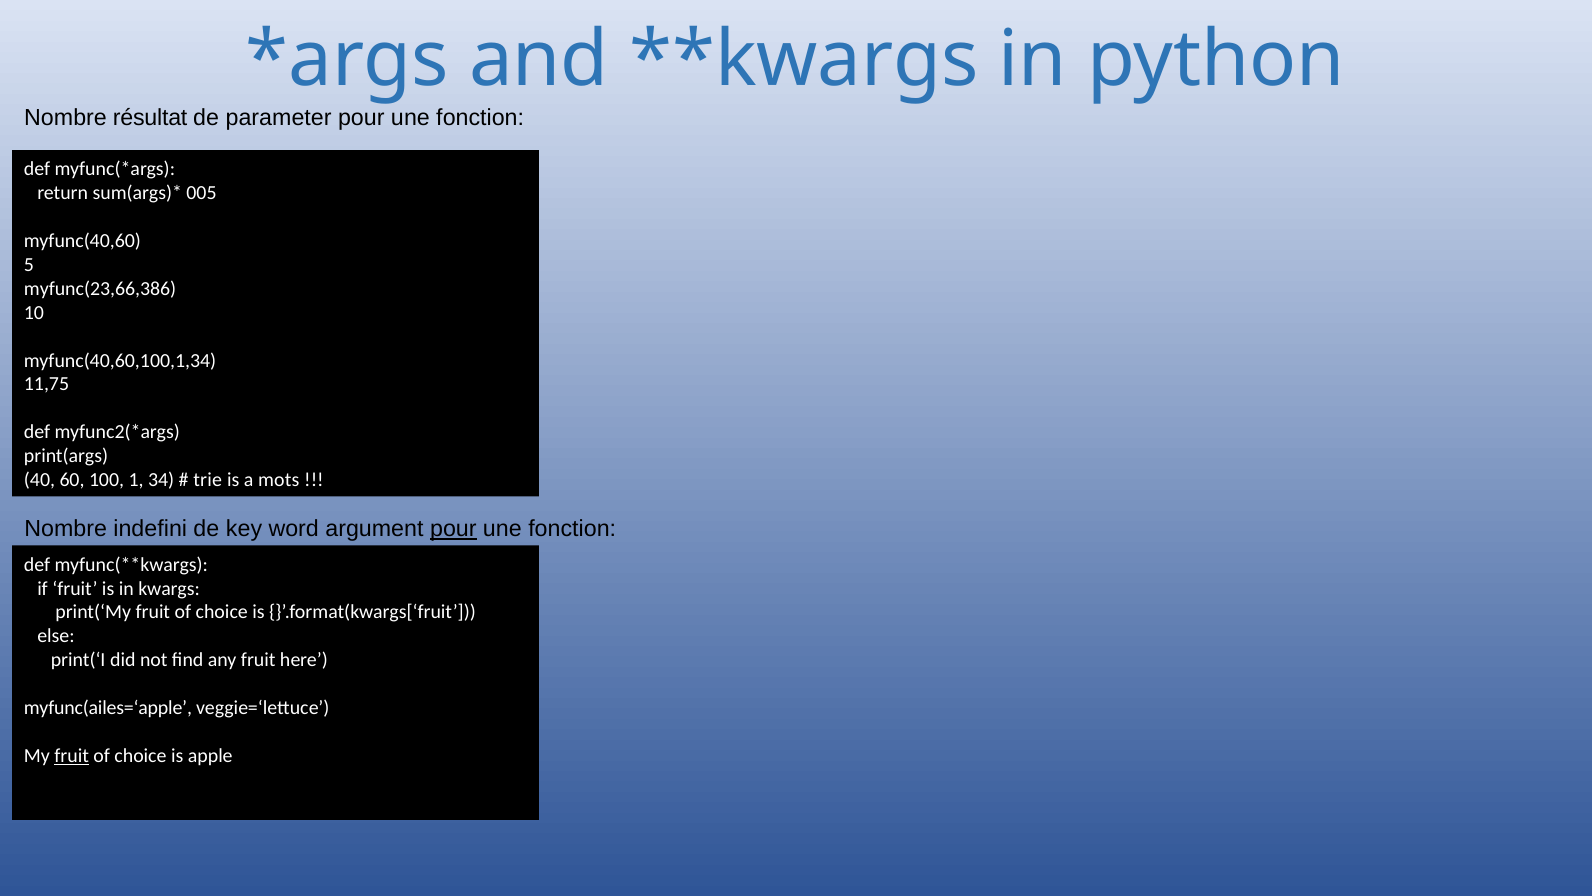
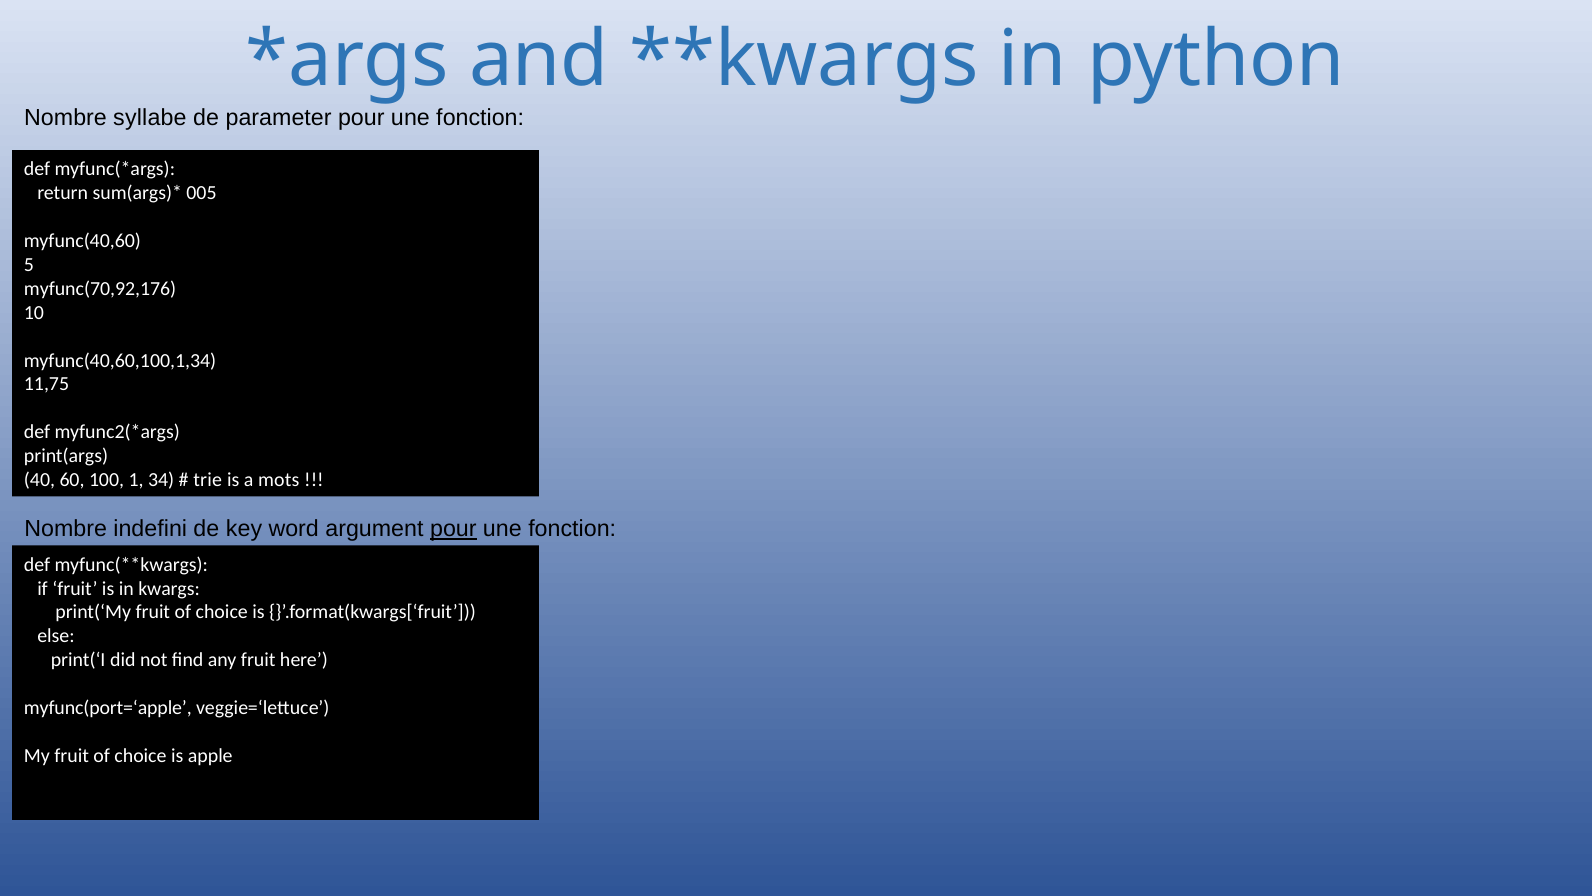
résultat: résultat -> syllabe (150, 118)
myfunc(23,66,386: myfunc(23,66,386 -> myfunc(70,92,176 (100, 289)
myfunc(ailes=‘apple: myfunc(ailes=‘apple -> myfunc(port=‘apple (108, 708)
fruit underline: present -> none (72, 755)
